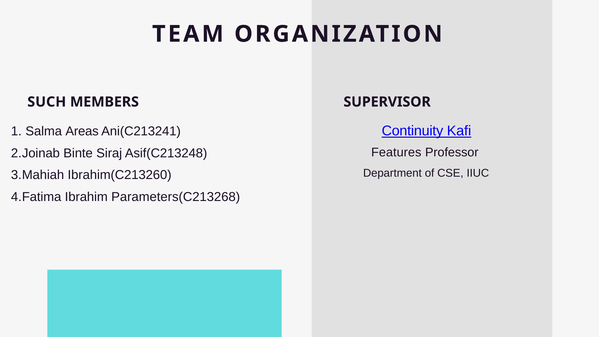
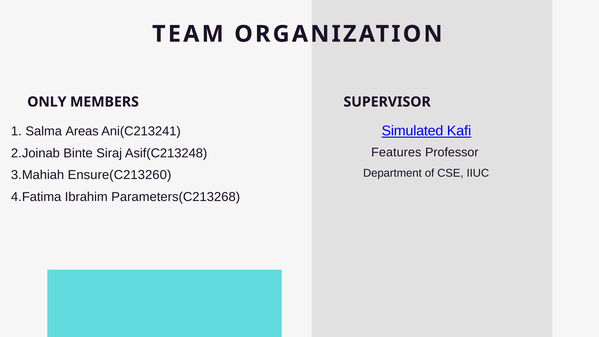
SUCH: SUCH -> ONLY (47, 102)
Continuity: Continuity -> Simulated (412, 131)
Ibrahim(C213260: Ibrahim(C213260 -> Ensure(C213260 (119, 175)
